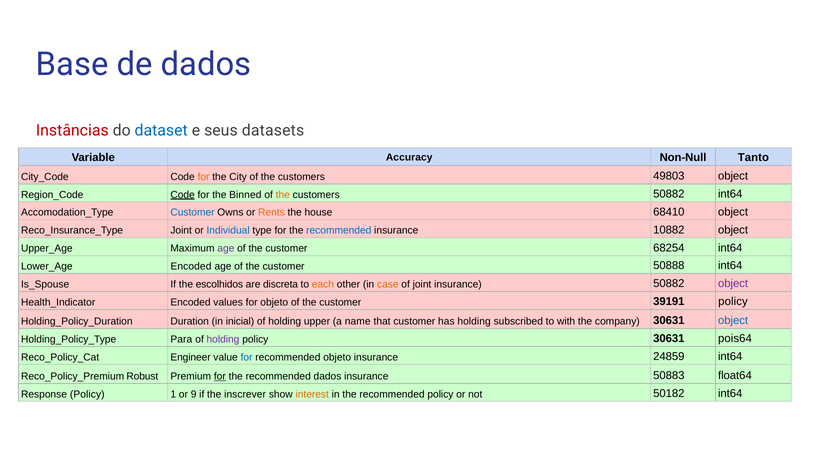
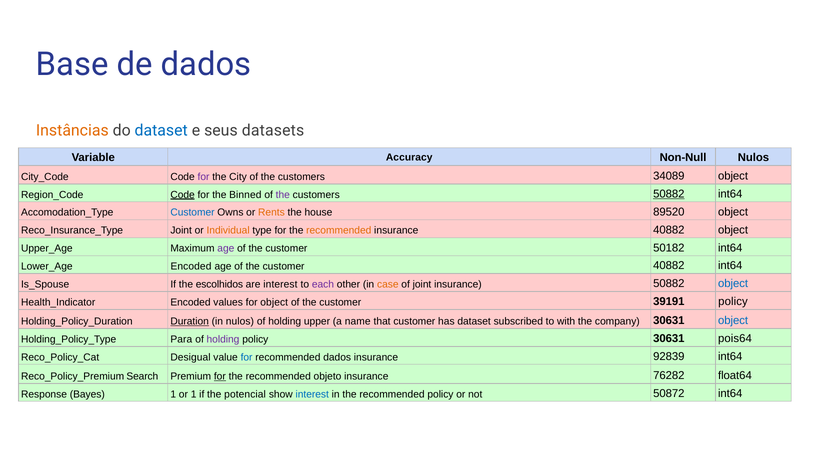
Instâncias colour: red -> orange (72, 130)
Non-Null Tanto: Tanto -> Nulos (753, 157)
for colour: orange -> purple (204, 177)
49803: 49803 -> 34089 (669, 176)
the colour: orange -> purple (283, 194)
50882 underline: none -> present (669, 194)
68410: 68410 -> 89520 (669, 212)
Individual colour: blue -> orange (228, 230)
recommended colour: blue -> orange (339, 230)
insurance 10882: 10882 -> 40882 (669, 230)
68254: 68254 -> 50182 (669, 248)
customer 50888: 50888 -> 40882 (669, 265)
are discreta: discreta -> interest (280, 284)
each colour: orange -> purple (323, 284)
object colour: purple -> blue (733, 283)
for objeto: objeto -> object (274, 302)
Duration underline: none -> present (190, 321)
in inicial: inicial -> nulos (240, 321)
has holding: holding -> dataset (474, 321)
Engineer: Engineer -> Desigual (190, 357)
recommended objeto: objeto -> dados (337, 357)
24859: 24859 -> 92839 (669, 356)
Robust: Robust -> Search (142, 376)
recommended dados: dados -> objeto (327, 376)
50883: 50883 -> 76282 (669, 375)
Response Policy: Policy -> Bayes (87, 394)
or 9: 9 -> 1 (194, 394)
inscrever: inscrever -> potencial (245, 394)
interest colour: orange -> blue (312, 394)
50182: 50182 -> 50872 (669, 393)
